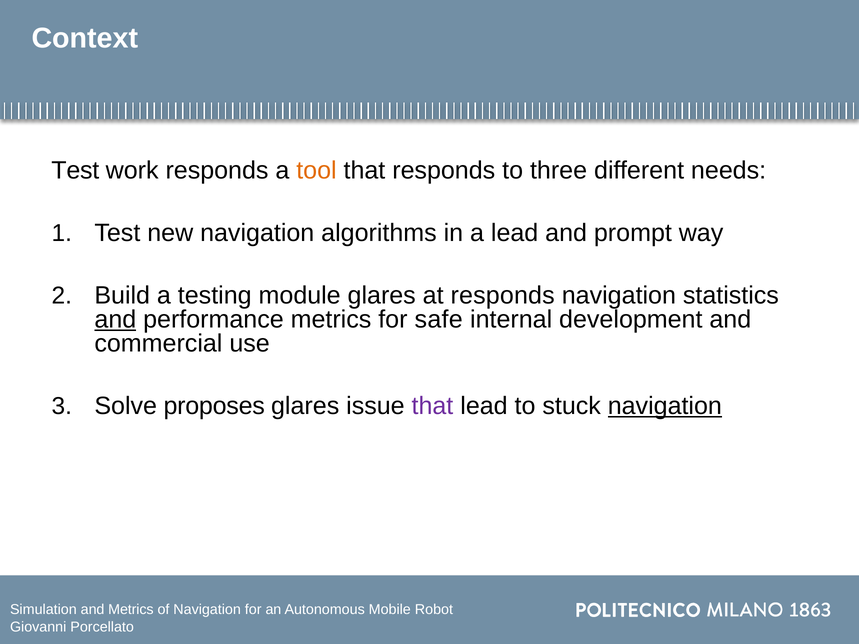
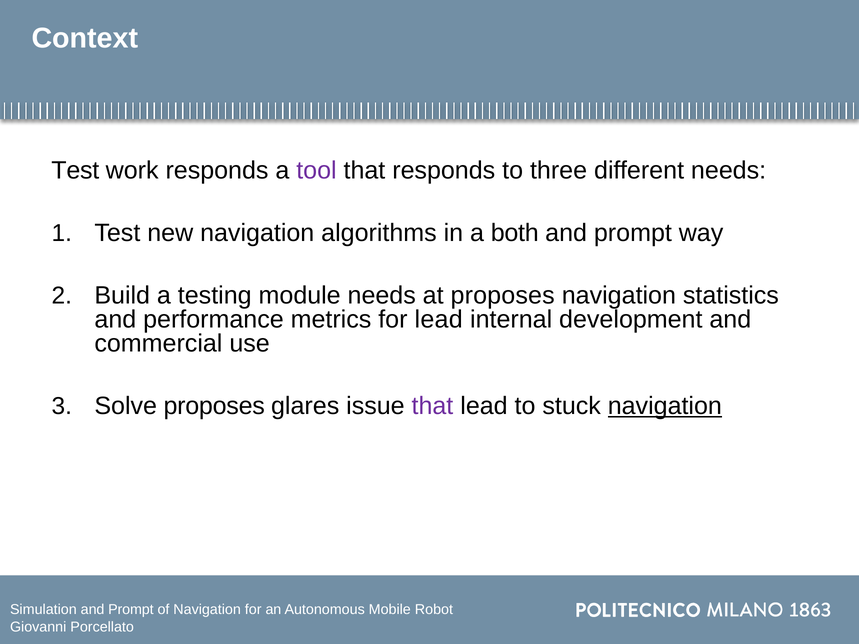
tool colour: orange -> purple (316, 170)
a lead: lead -> both (515, 233)
module glares: glares -> needs (382, 295)
at responds: responds -> proposes (503, 295)
and underline: present -> none (115, 319)
for safe: safe -> lead (439, 319)
Metrics: Metrics -> Prompt (131, 610)
